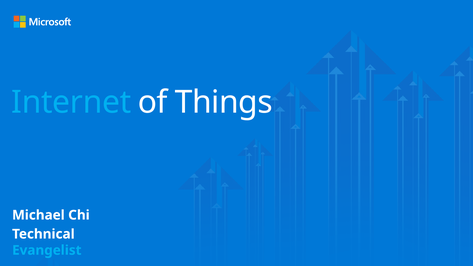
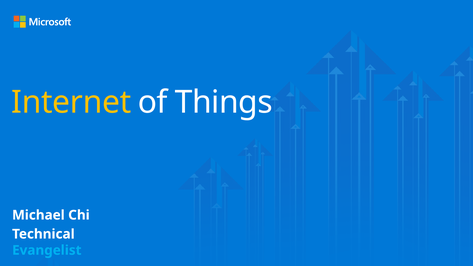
Internet colour: light blue -> yellow (71, 102)
